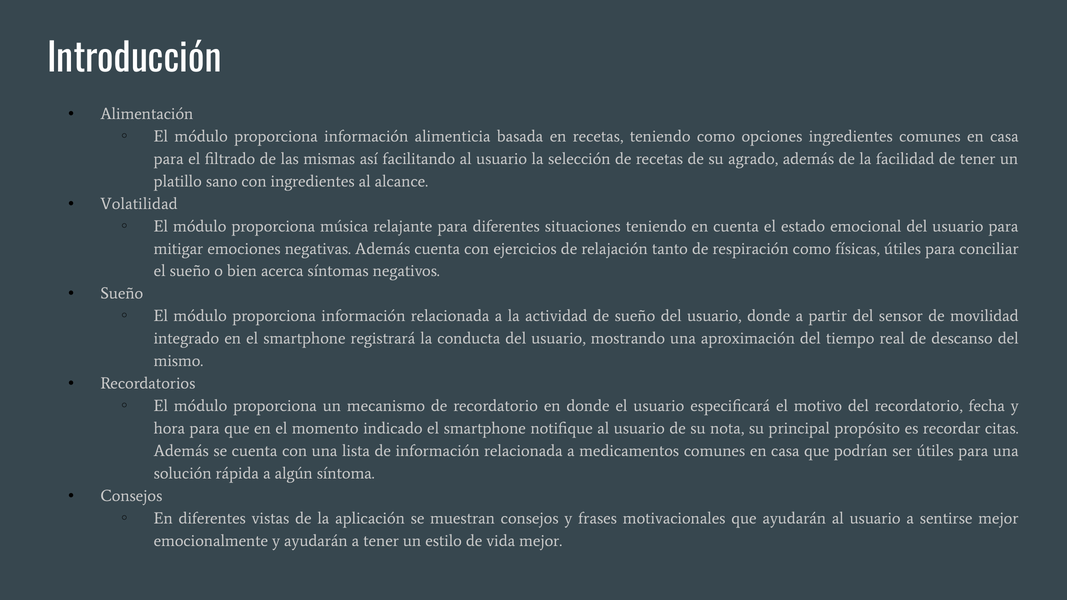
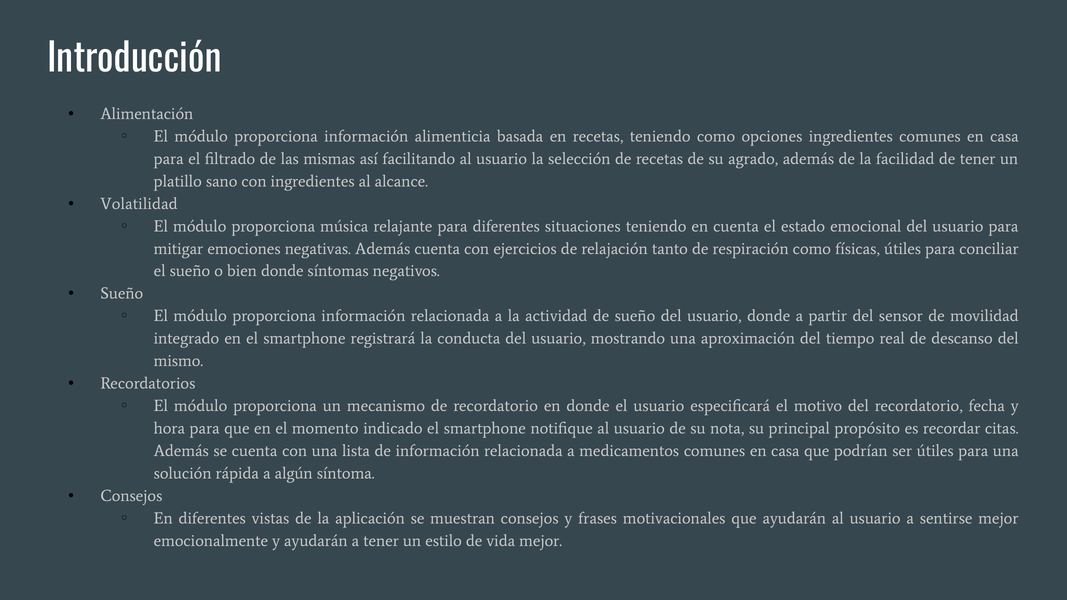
bien acerca: acerca -> donde (282, 271)
